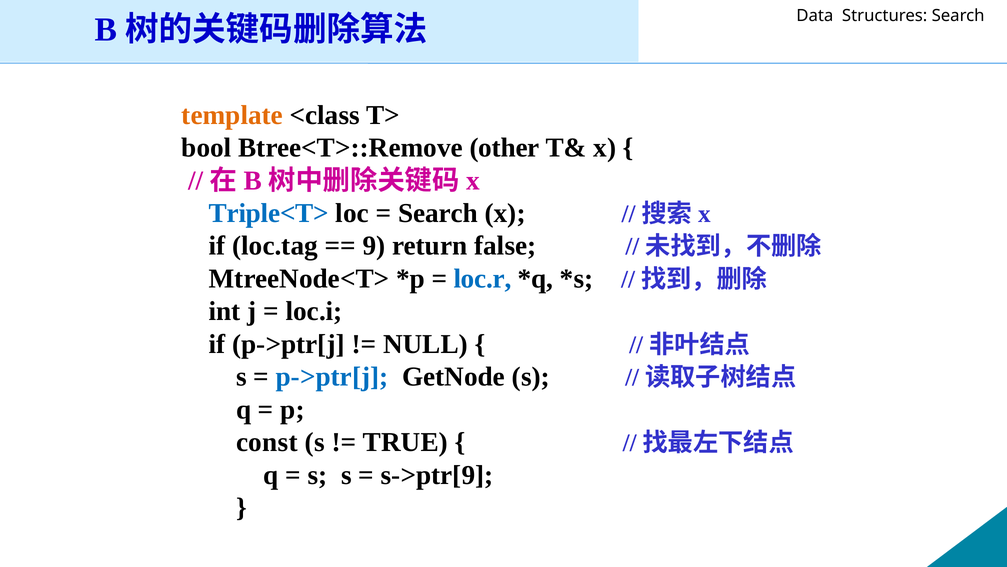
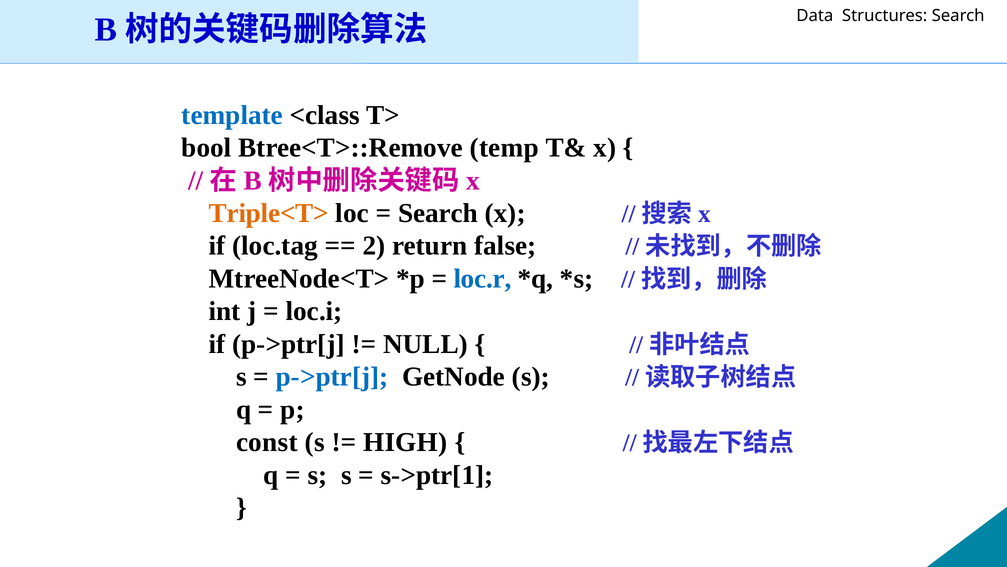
template colour: orange -> blue (232, 115)
other: other -> temp (504, 148)
Triple<T> colour: blue -> orange (269, 213)
9: 9 -> 2 (374, 246)
TRUE: TRUE -> HIGH (405, 442)
s->ptr[9: s->ptr[9 -> s->ptr[1 (437, 475)
